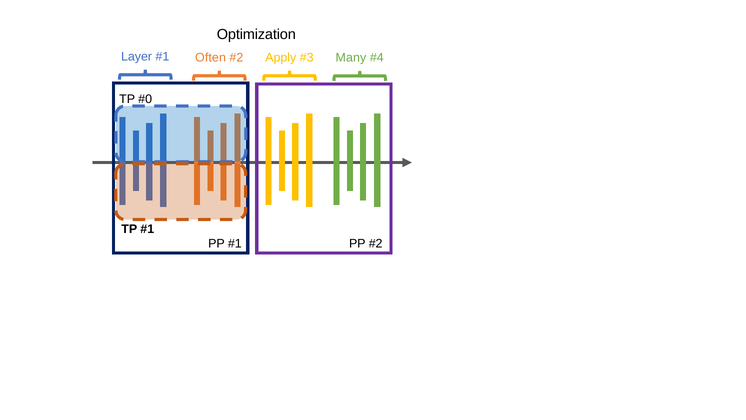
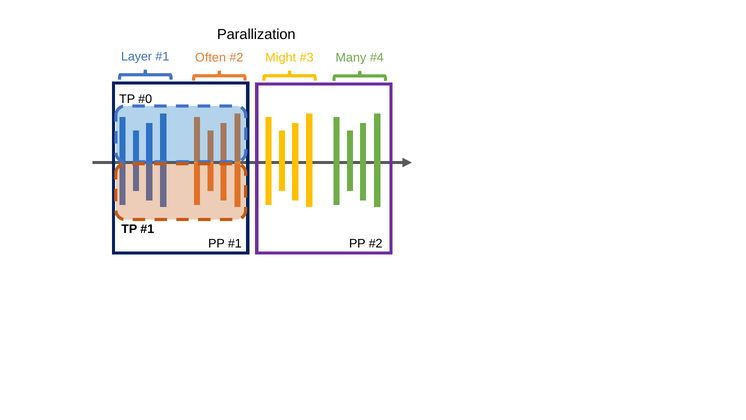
Optimization: Optimization -> Parallization (256, 34)
Apply: Apply -> Might (281, 58)
